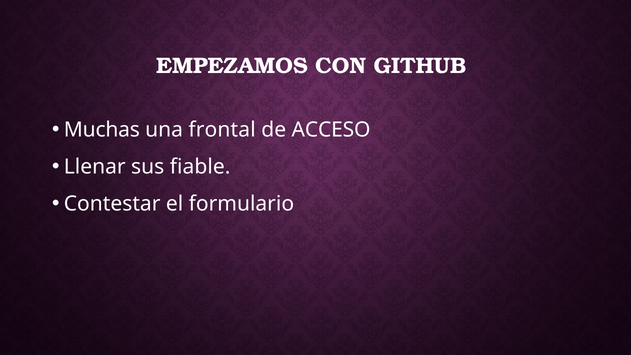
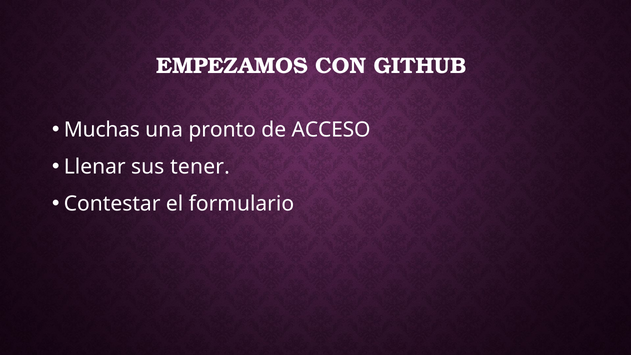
frontal: frontal -> pronto (222, 130)
fiable: fiable -> tener (200, 167)
